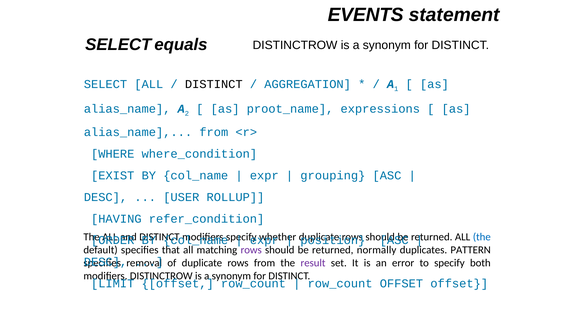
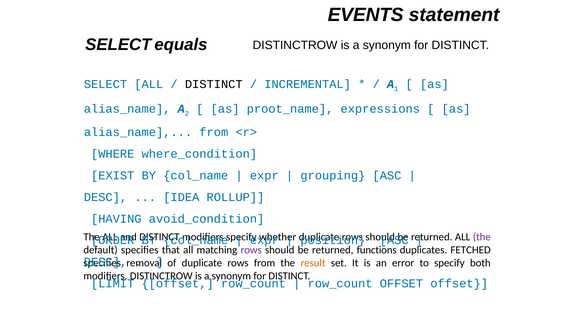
AGGREGATION: AGGREGATION -> INCREMENTAL (308, 84)
USER: USER -> IDEA (181, 197)
refer_condition: refer_condition -> avoid_condition (207, 219)
the colour: blue -> purple (482, 237)
normally: normally -> functions (377, 250)
PATTERN: PATTERN -> FETCHED (471, 250)
result colour: purple -> orange (313, 263)
